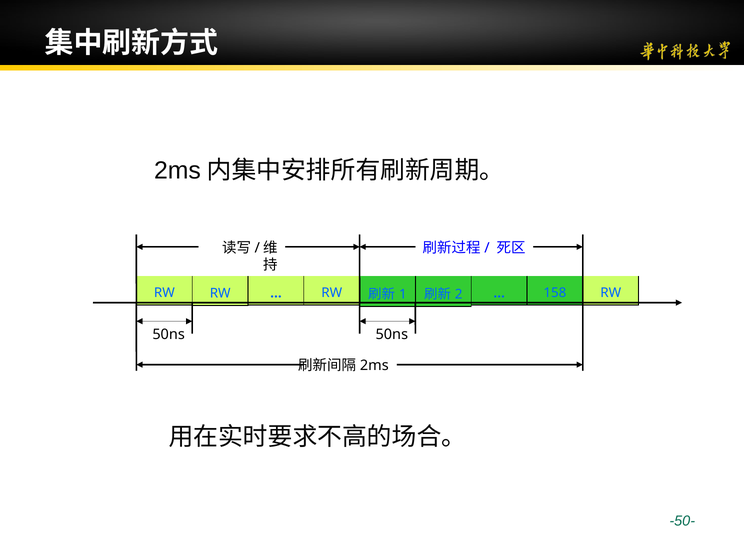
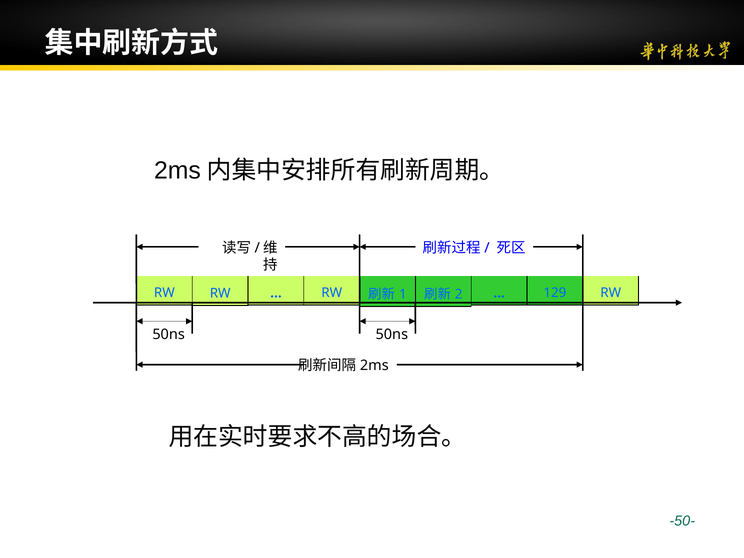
158: 158 -> 129 (555, 293)
